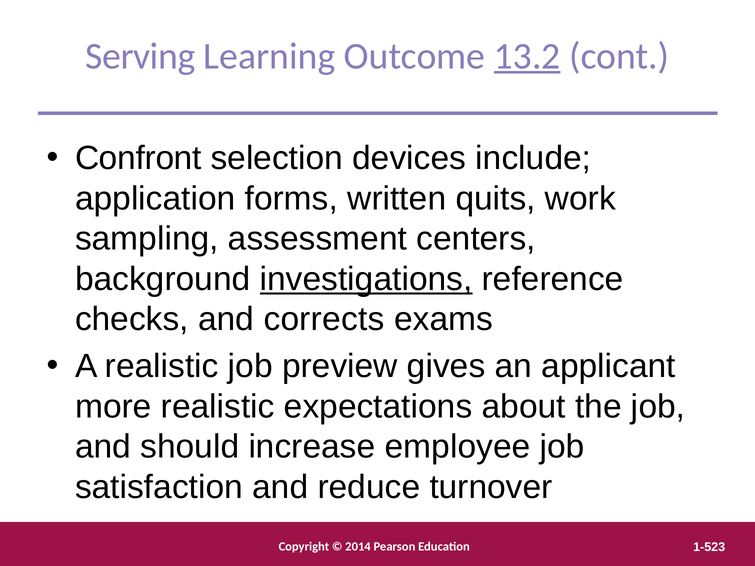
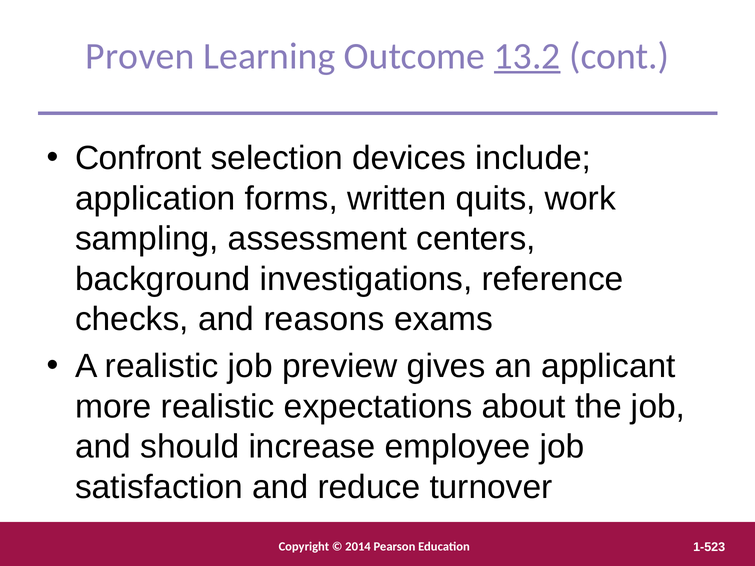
Serving: Serving -> Proven (140, 56)
investigations underline: present -> none (366, 279)
corrects: corrects -> reasons (324, 319)
